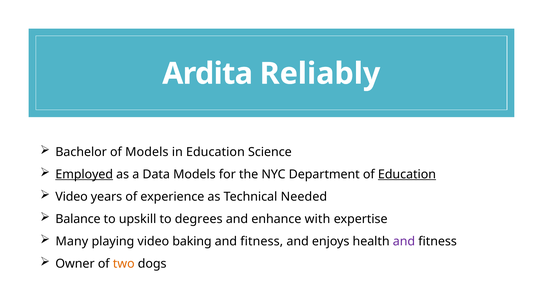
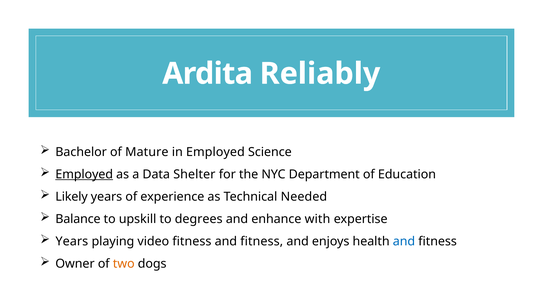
of Models: Models -> Mature (147, 152)
in Education: Education -> Employed (215, 152)
Data Models: Models -> Shelter (194, 175)
Education underline: present -> none (407, 175)
Video: Video -> Likely (72, 197)
Many: Many -> Years (72, 242)
video baking: baking -> fitness (192, 242)
and colour: purple -> blue (404, 242)
